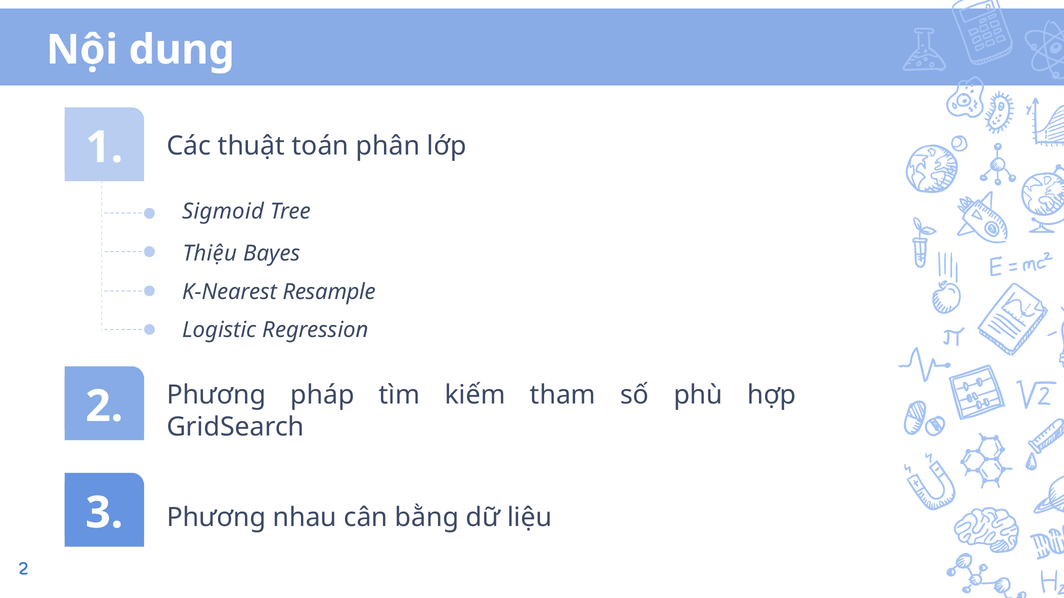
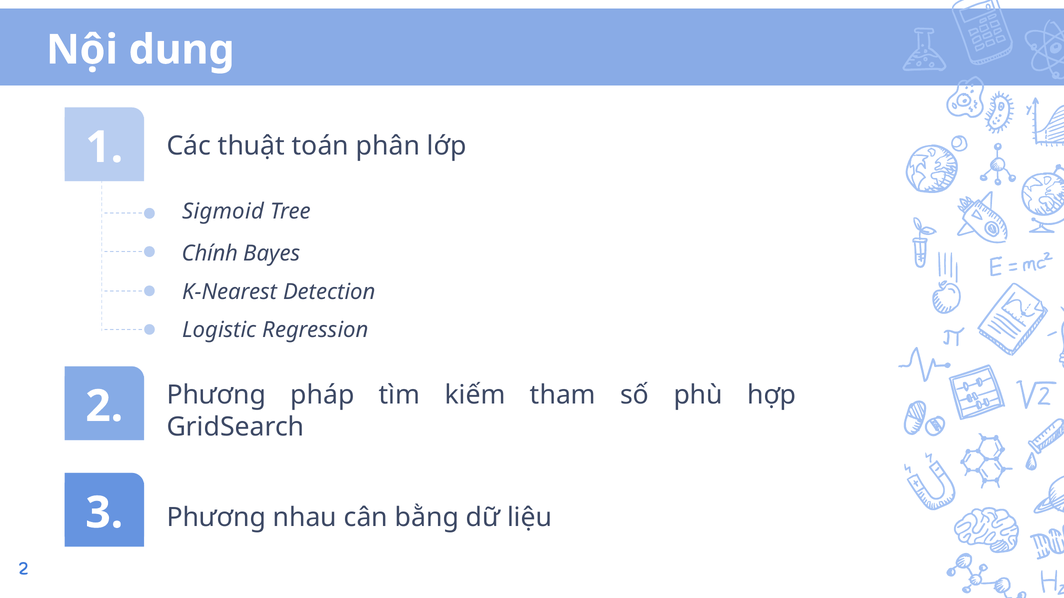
Thiệu: Thiệu -> Chính (210, 254)
Resample: Resample -> Detection (329, 292)
